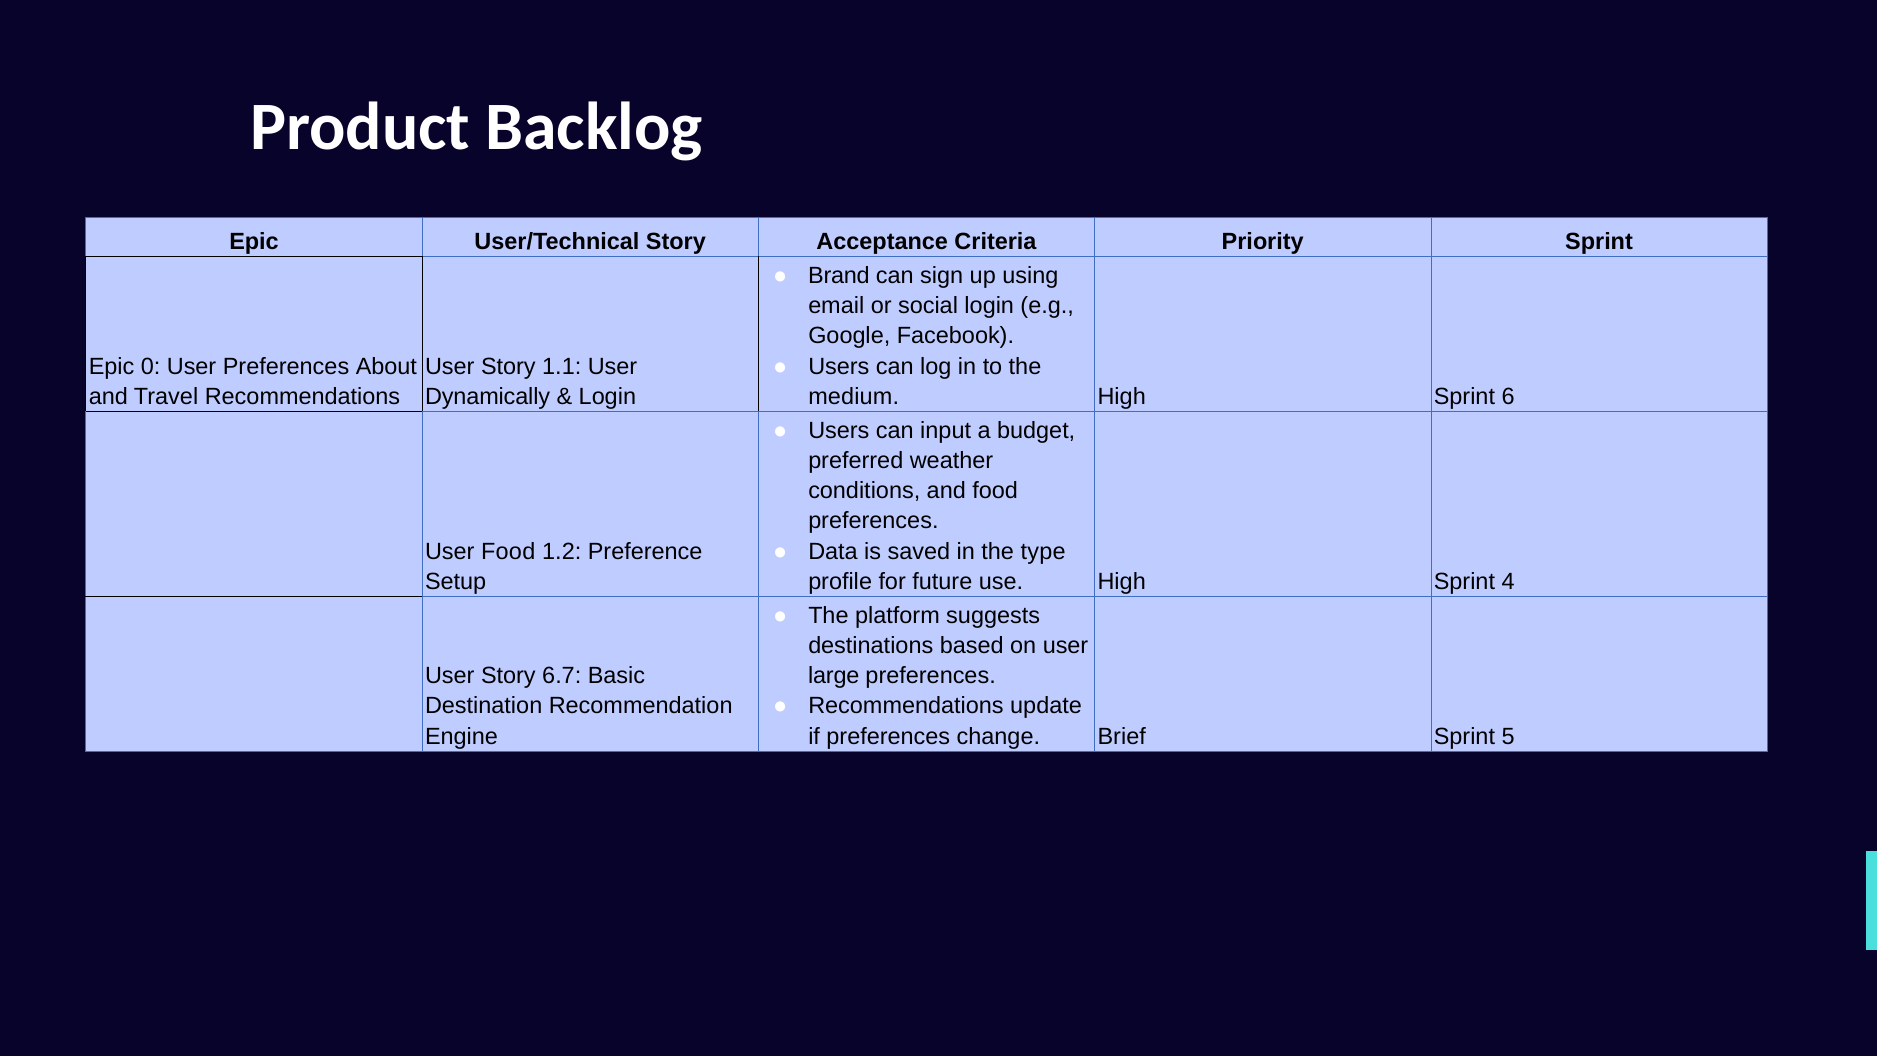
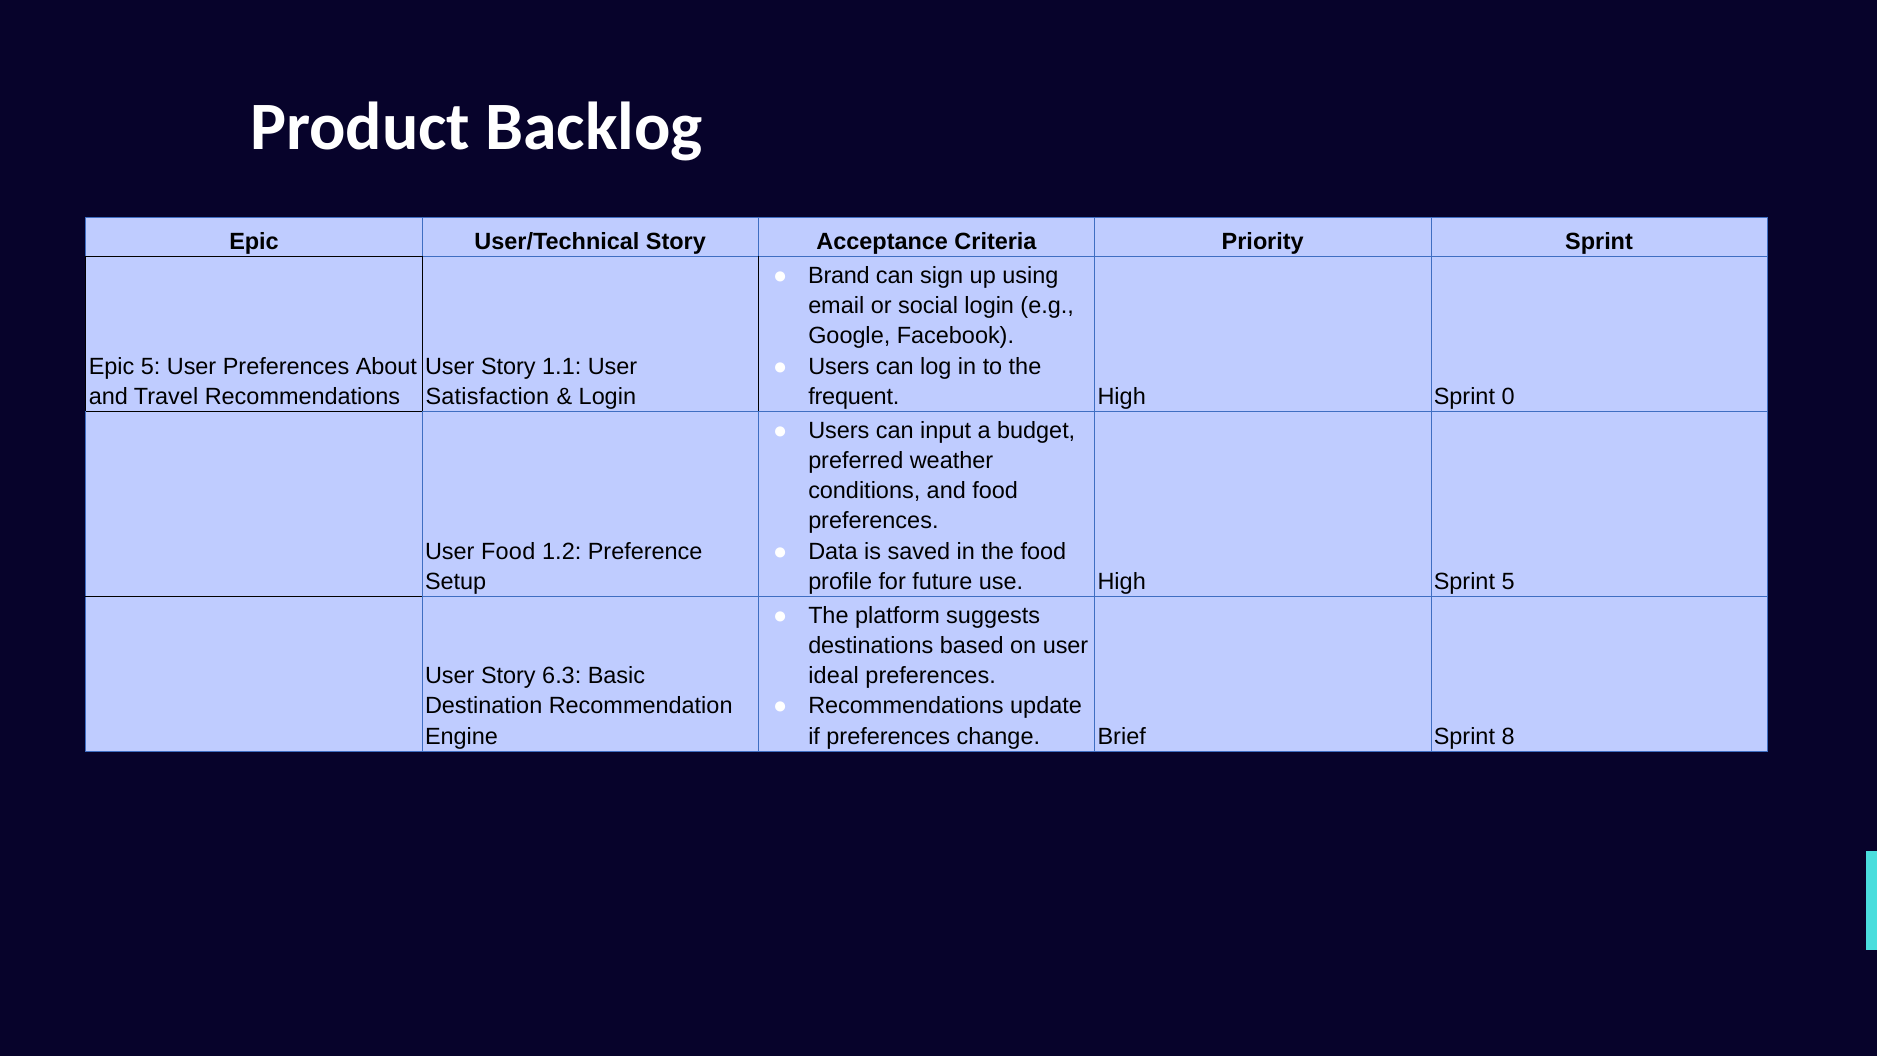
Epic 0: 0 -> 5 (151, 366)
Dynamically: Dynamically -> Satisfaction (487, 396)
medium: medium -> frequent (854, 396)
6: 6 -> 0 (1508, 396)
the type: type -> food (1043, 551)
Sprint 4: 4 -> 5 (1508, 581)
6.7: 6.7 -> 6.3 (562, 676)
large: large -> ideal (834, 676)
5: 5 -> 8 (1508, 736)
